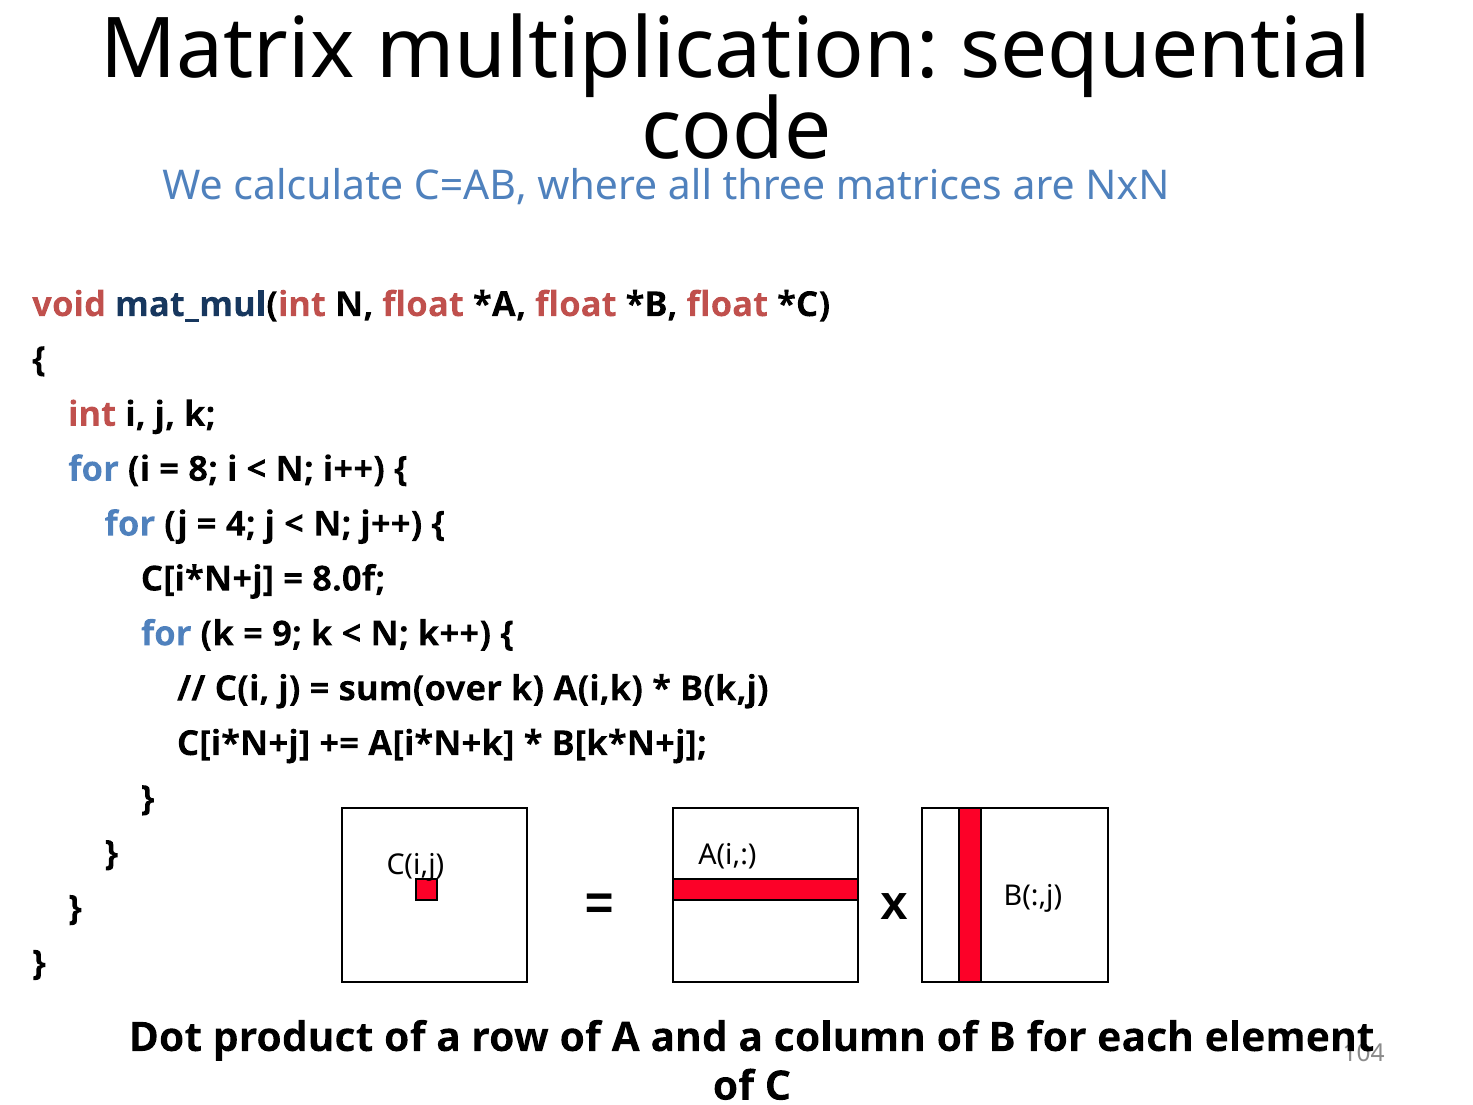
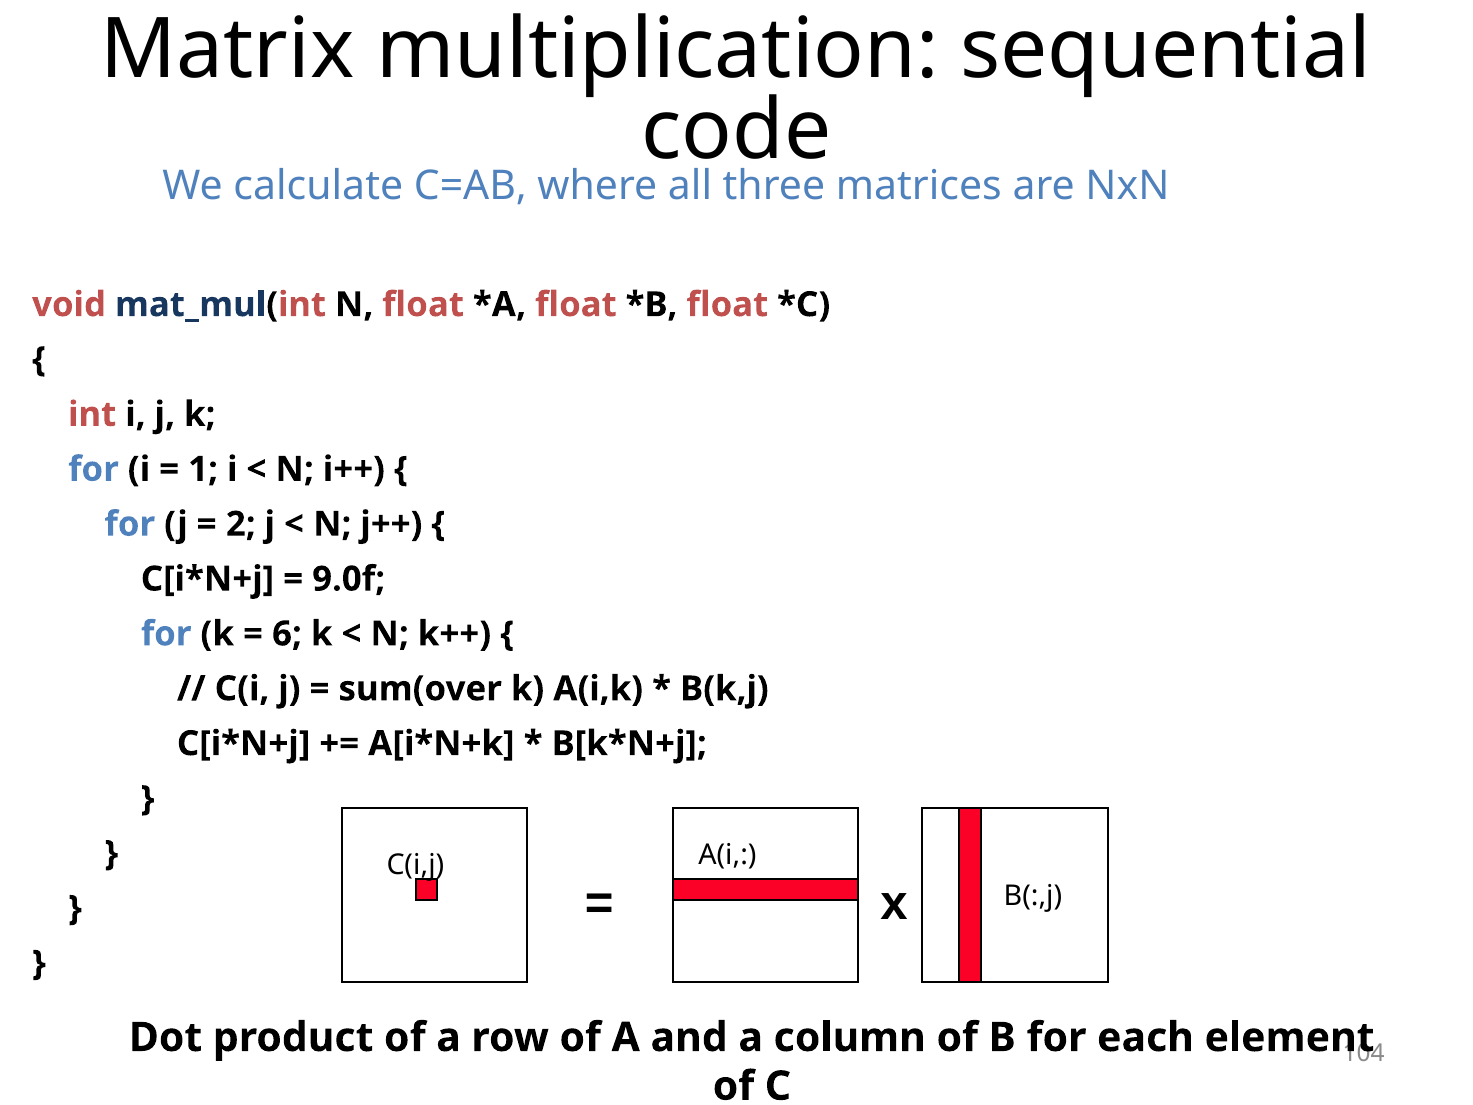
8: 8 -> 1 (203, 469)
4: 4 -> 2 (241, 524)
8.0f: 8.0f -> 9.0f (349, 579)
9: 9 -> 6 (287, 634)
